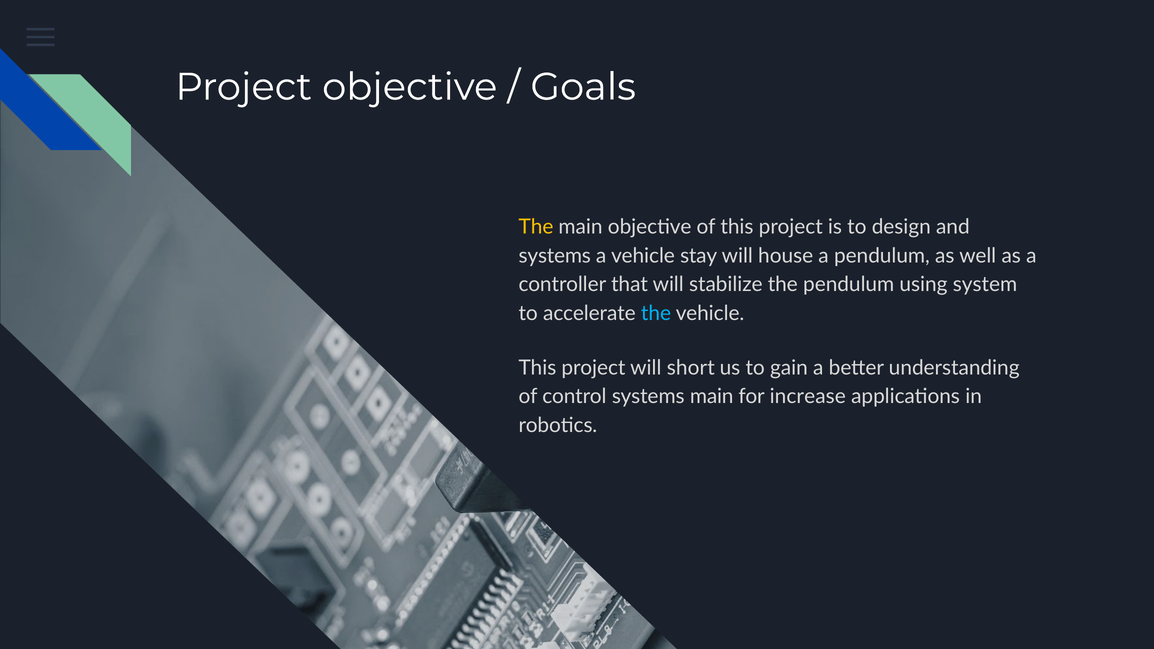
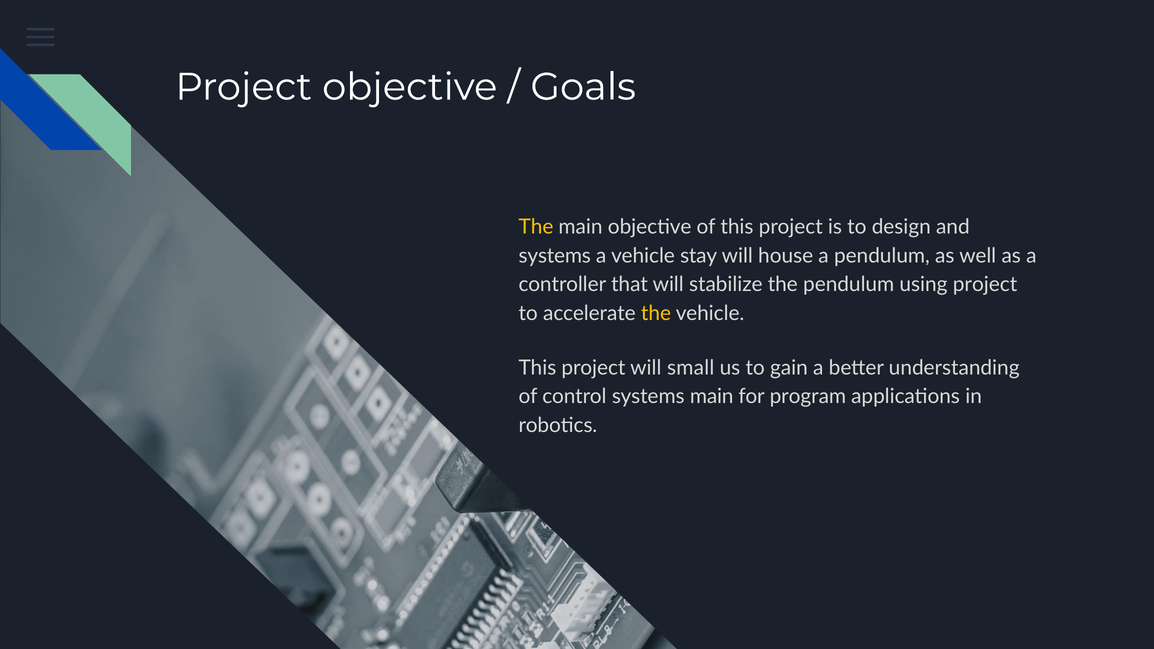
using system: system -> project (985, 285)
the colour: light blue -> yellow (656, 313)
short: short -> small (691, 368)
increase: increase -> program (808, 396)
